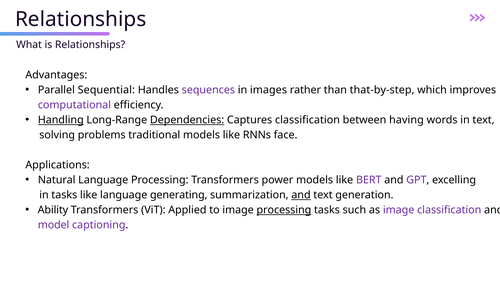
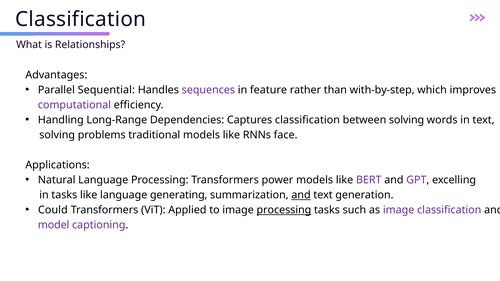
Relationships: Relationships -> Classification (81, 19)
images: images -> feature (269, 90)
that-by-step: that-by-step -> with-by-step (382, 90)
Handling underline: present -> none (61, 120)
Dependencies underline: present -> none (187, 120)
between having: having -> solving (407, 120)
Ability: Ability -> Could (53, 210)
